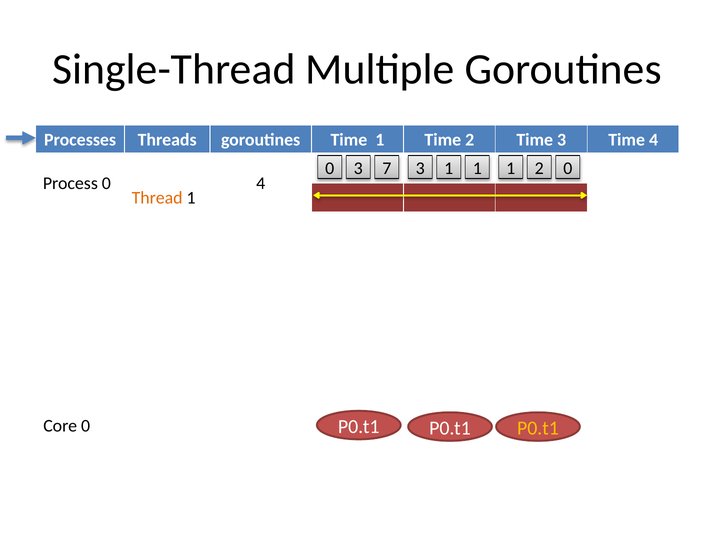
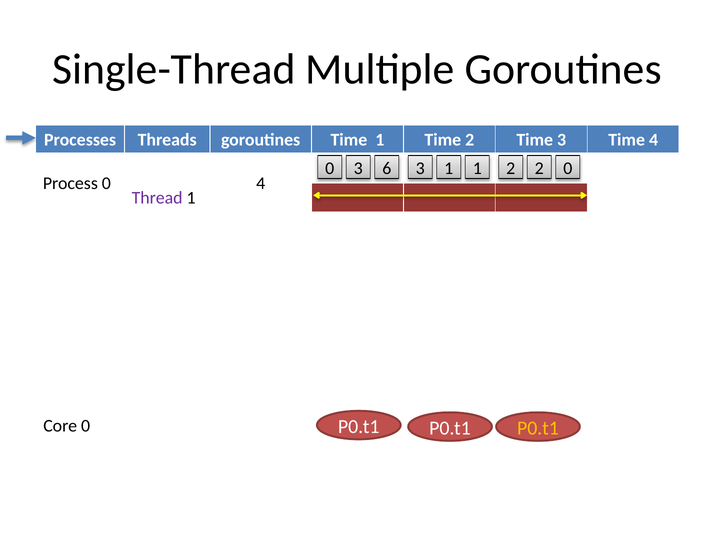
7: 7 -> 6 (387, 168)
1 1 1: 1 -> 2 (511, 168)
Thread colour: orange -> purple (157, 198)
